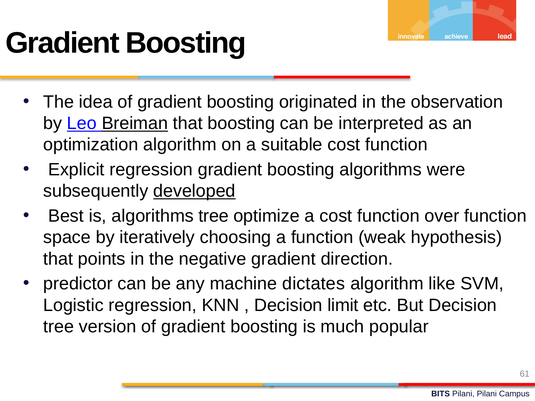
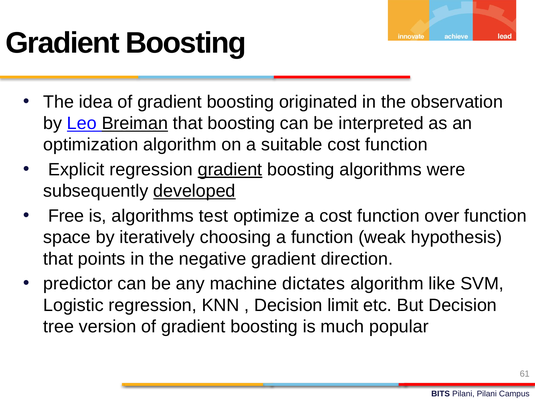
gradient underline: none -> present (230, 170)
Best: Best -> Free (66, 216)
algorithms tree: tree -> test (213, 216)
